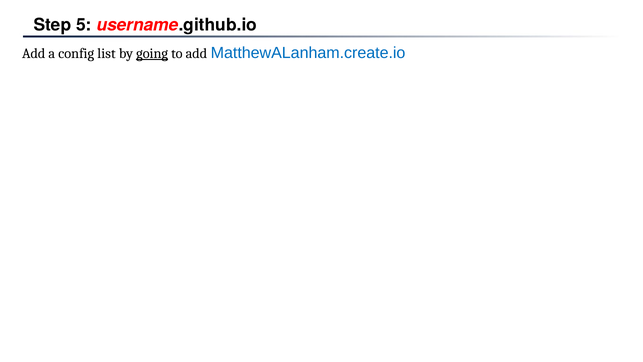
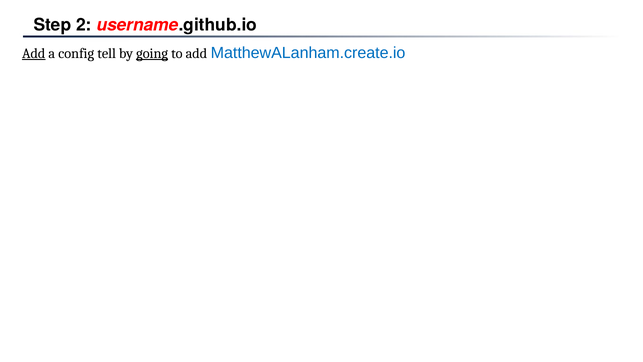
5: 5 -> 2 (84, 25)
Add underline: none -> present (34, 53)
list: list -> tell (107, 53)
